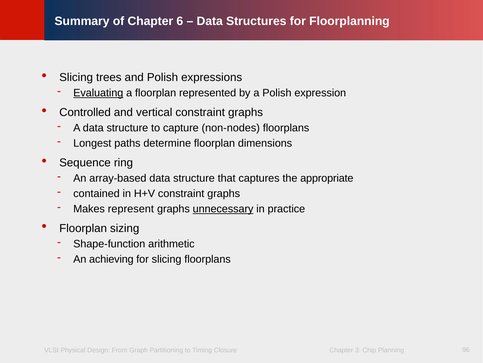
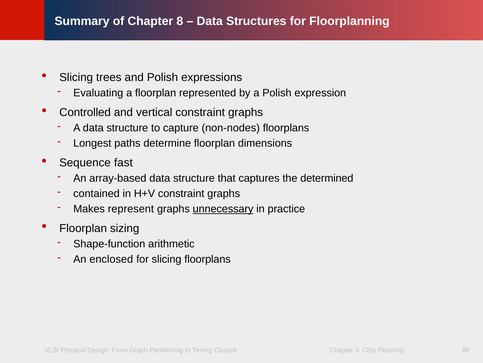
6: 6 -> 8 (180, 21)
Evaluating underline: present -> none (98, 93)
ring: ring -> fast (123, 162)
appropriate: appropriate -> determined (327, 178)
achieving: achieving -> enclosed (111, 259)
